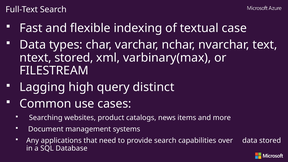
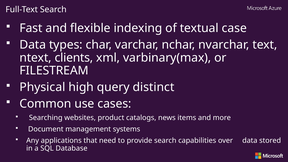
ntext stored: stored -> clients (74, 58)
Lagging: Lagging -> Physical (42, 87)
